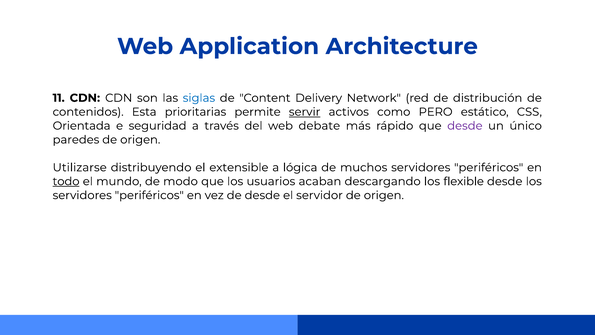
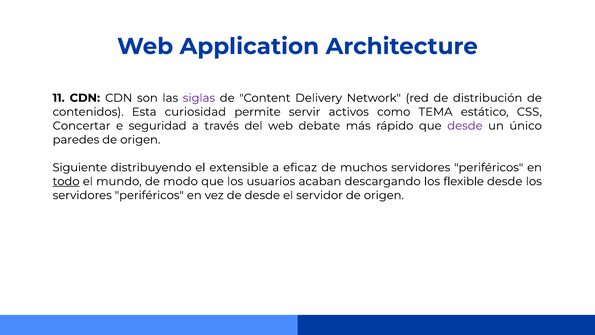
siglas colour: blue -> purple (199, 98)
prioritarias: prioritarias -> curiosidad (195, 112)
servir underline: present -> none (305, 112)
PERO: PERO -> TEMA (436, 112)
Orientada: Orientada -> Concertar (82, 126)
Utilizarse: Utilizarse -> Siguiente (80, 167)
lógica: lógica -> eficaz (300, 167)
